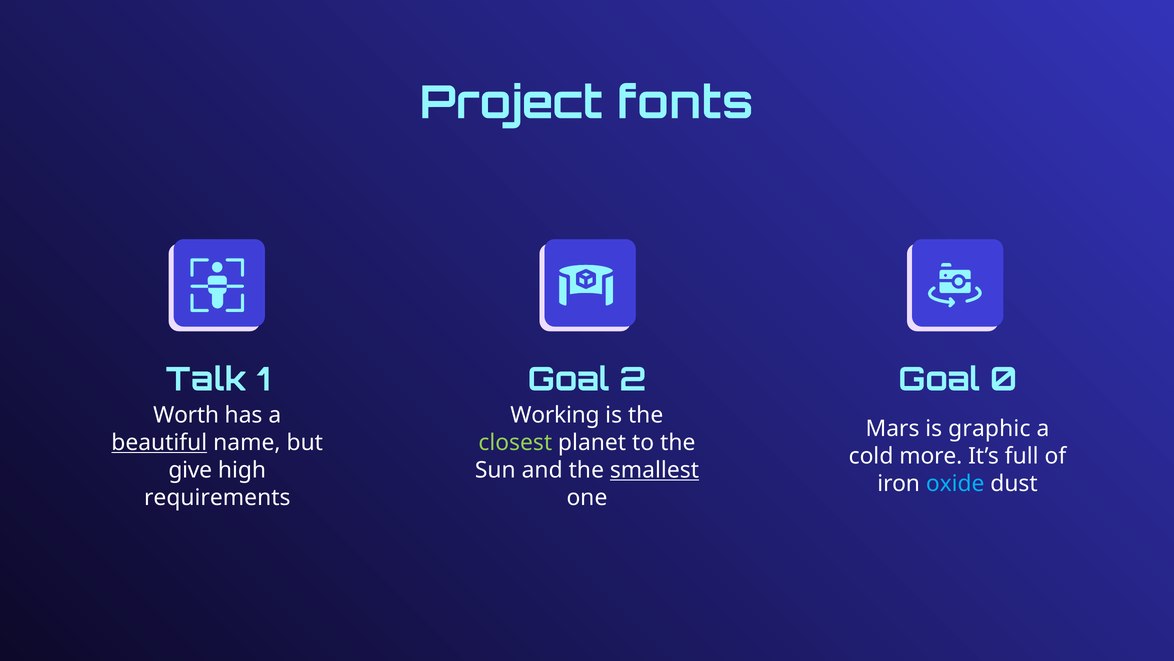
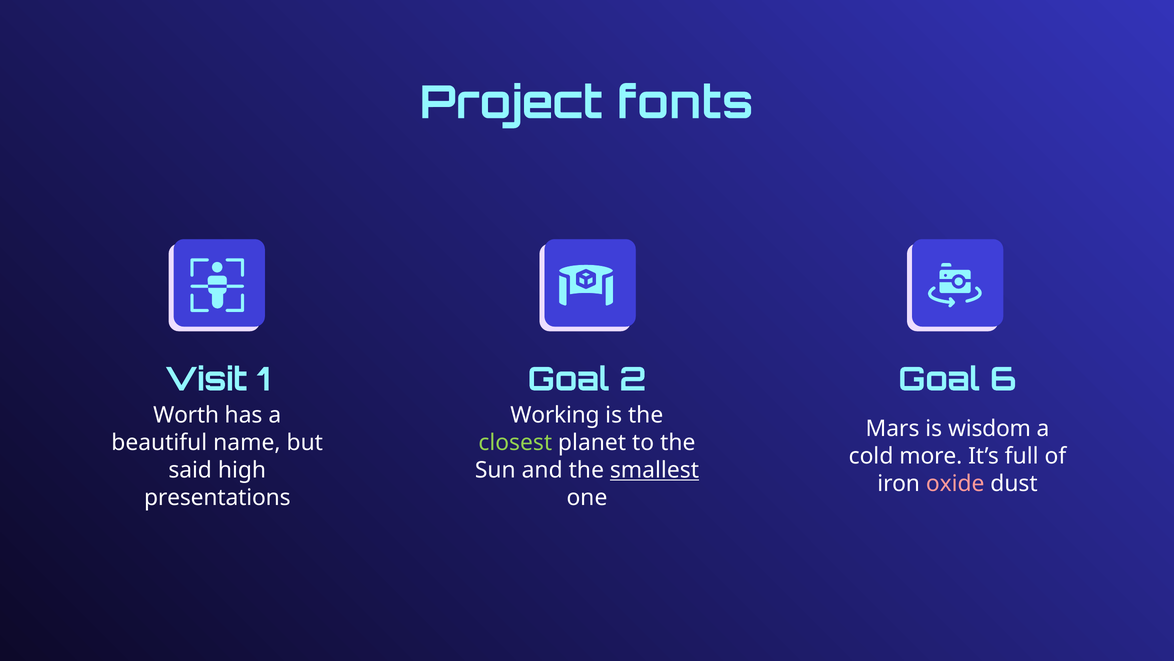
Talk: Talk -> Visit (206, 379)
0: 0 -> 6 (1003, 379)
graphic: graphic -> wisdom (990, 429)
beautiful underline: present -> none (159, 442)
give: give -> said (190, 470)
oxide colour: light blue -> pink (955, 483)
requirements: requirements -> presentations (217, 497)
